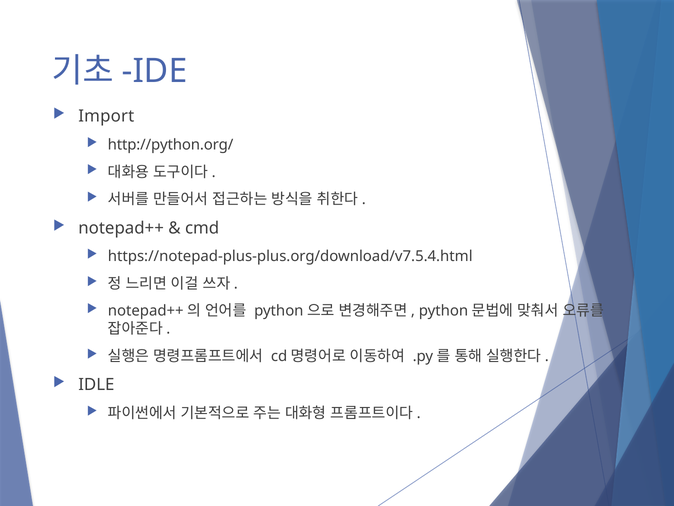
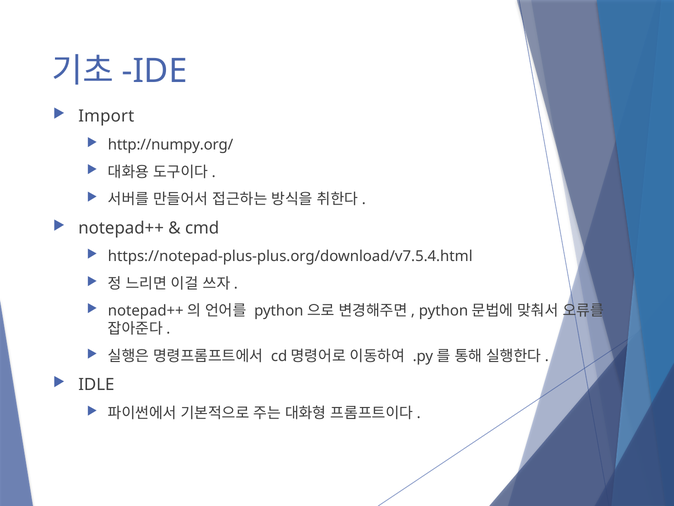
http://python.org/: http://python.org/ -> http://numpy.org/ (171, 145)
